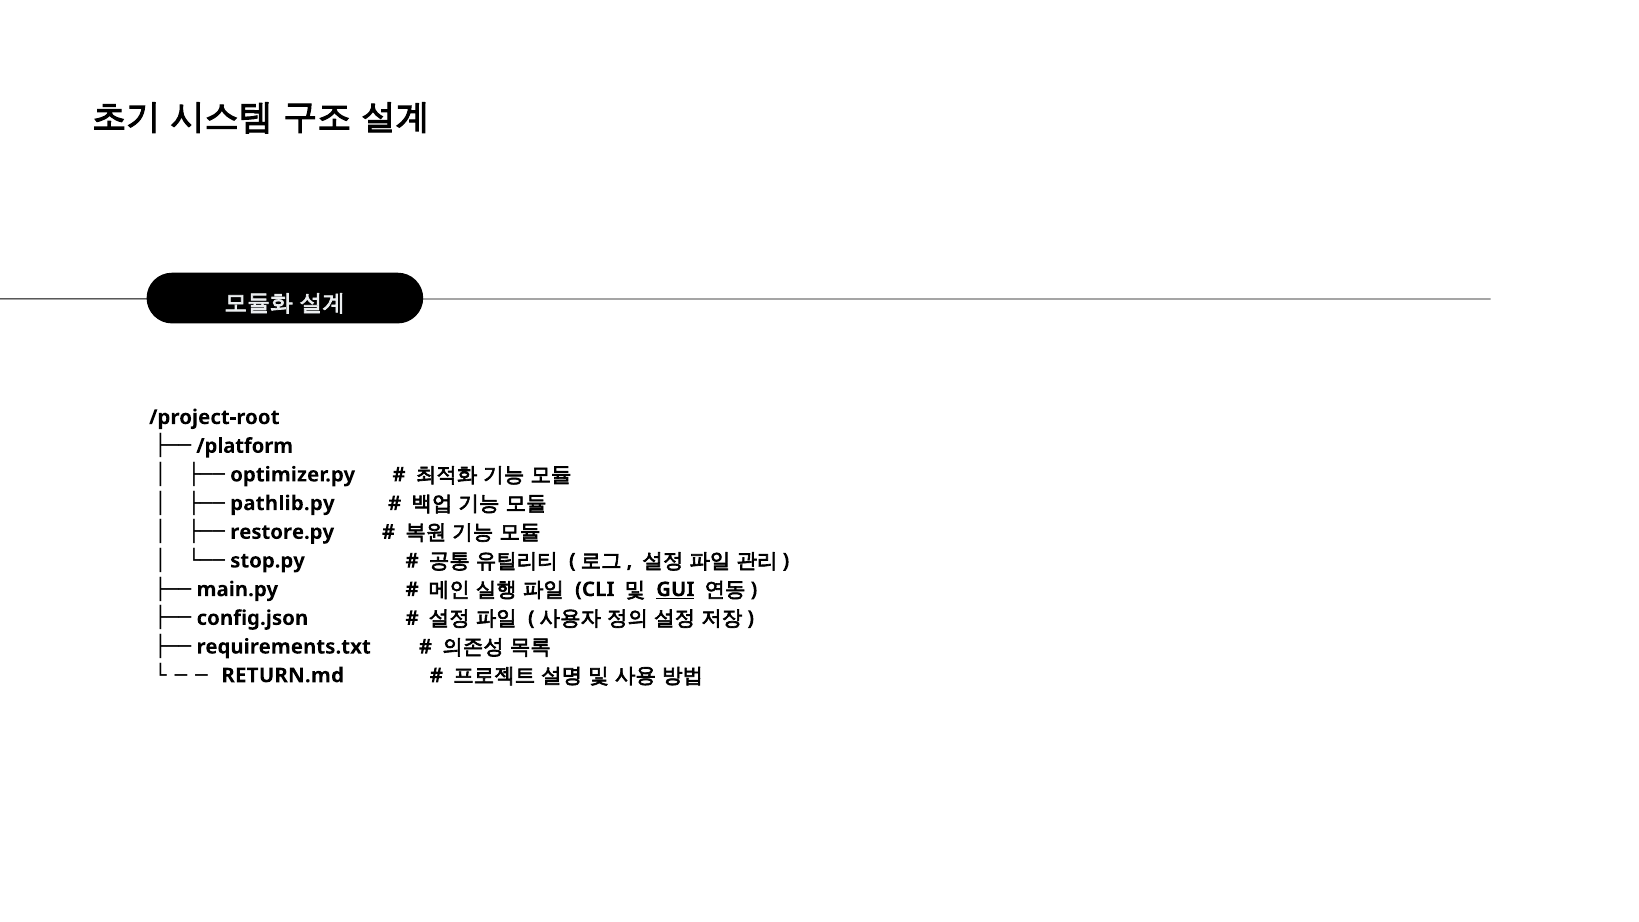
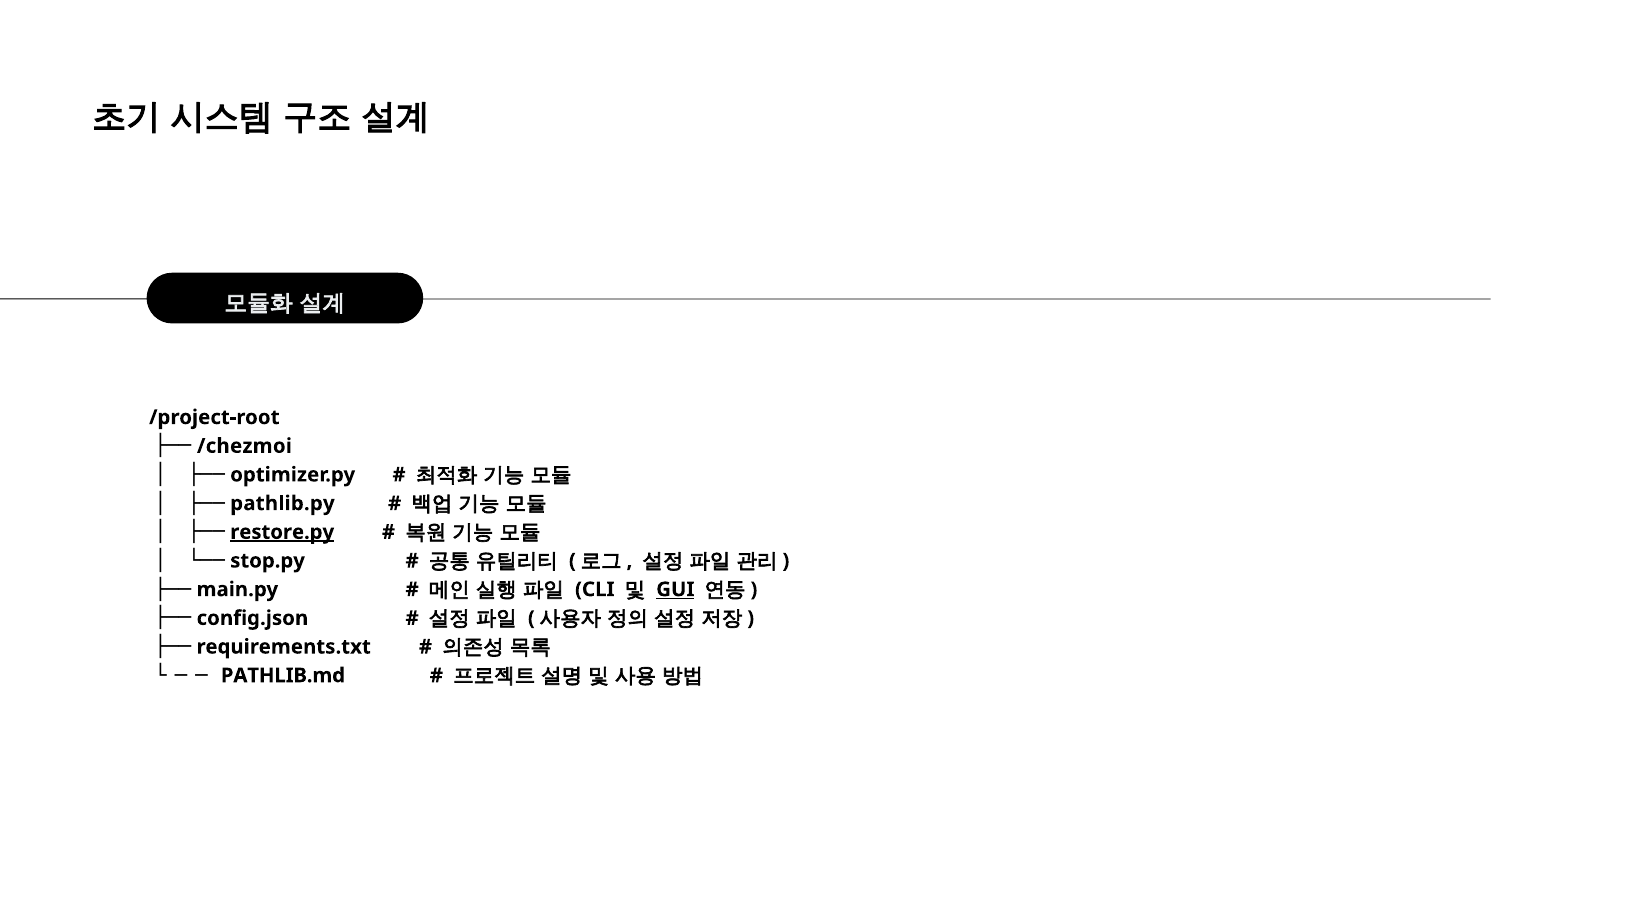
/platform: /platform -> /chezmoi (244, 446)
restore.py underline: none -> present (282, 532)
RETURN.md: RETURN.md -> PATHLIB.md (283, 675)
